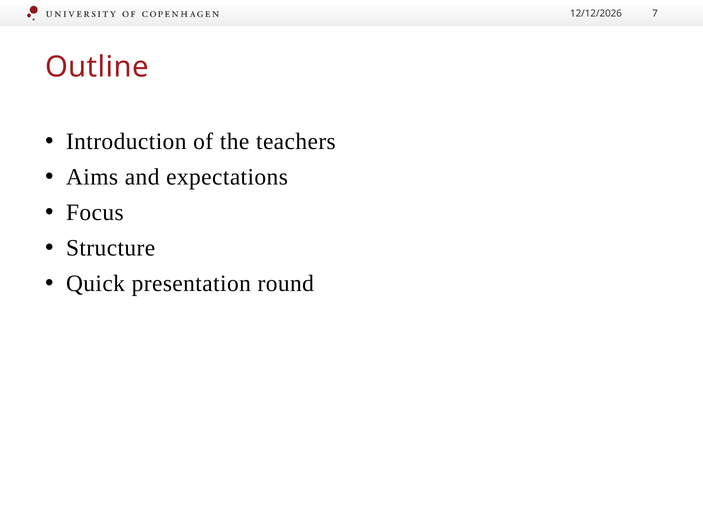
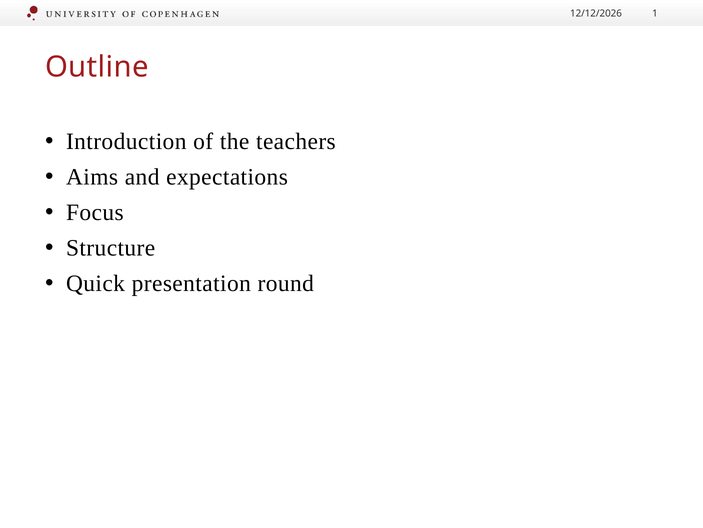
7: 7 -> 1 (655, 13)
